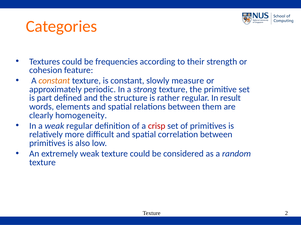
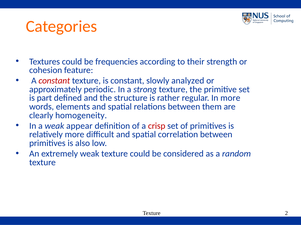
constant colour: orange -> red (54, 81)
measure: measure -> analyzed (188, 81)
In result: result -> more (230, 98)
weak regular: regular -> appear (79, 126)
